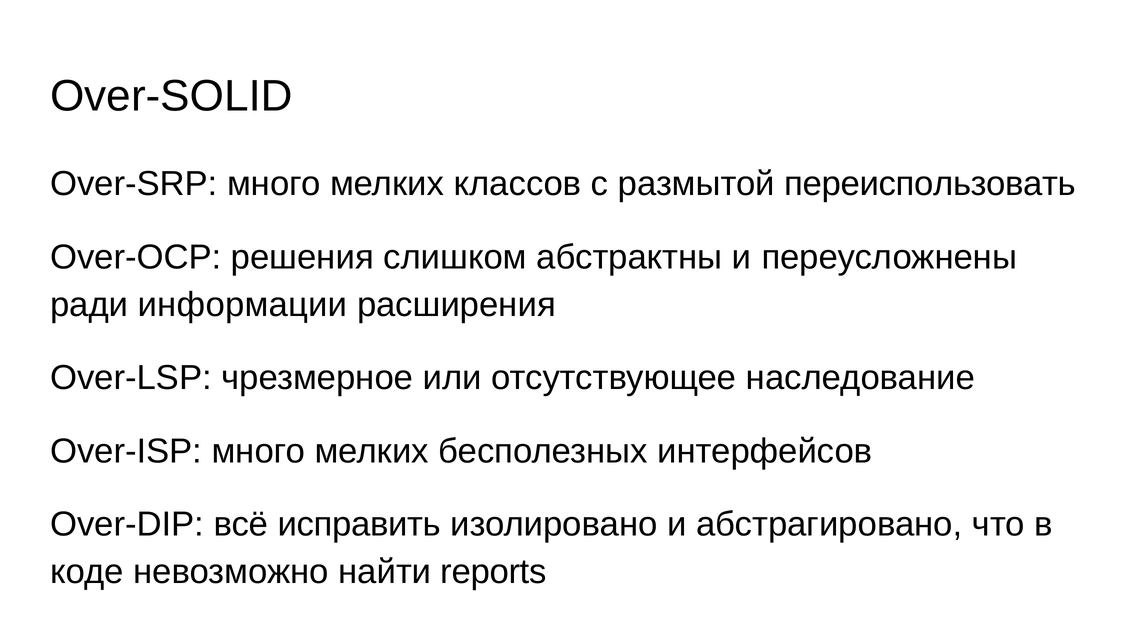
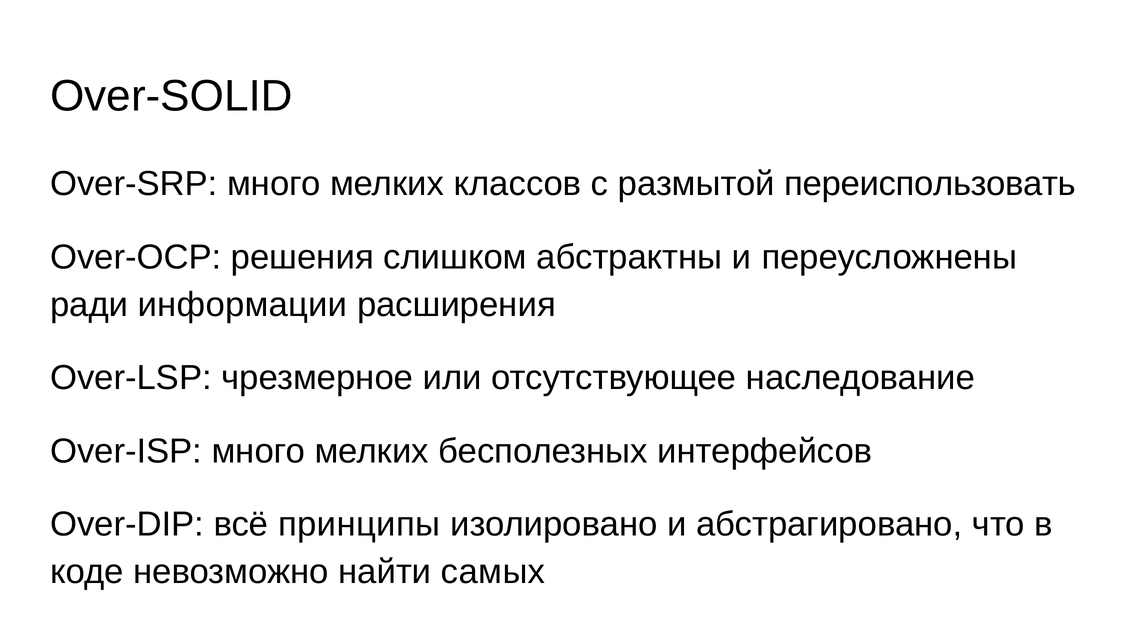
исправить: исправить -> принципы (359, 525)
reports: reports -> самых (493, 573)
